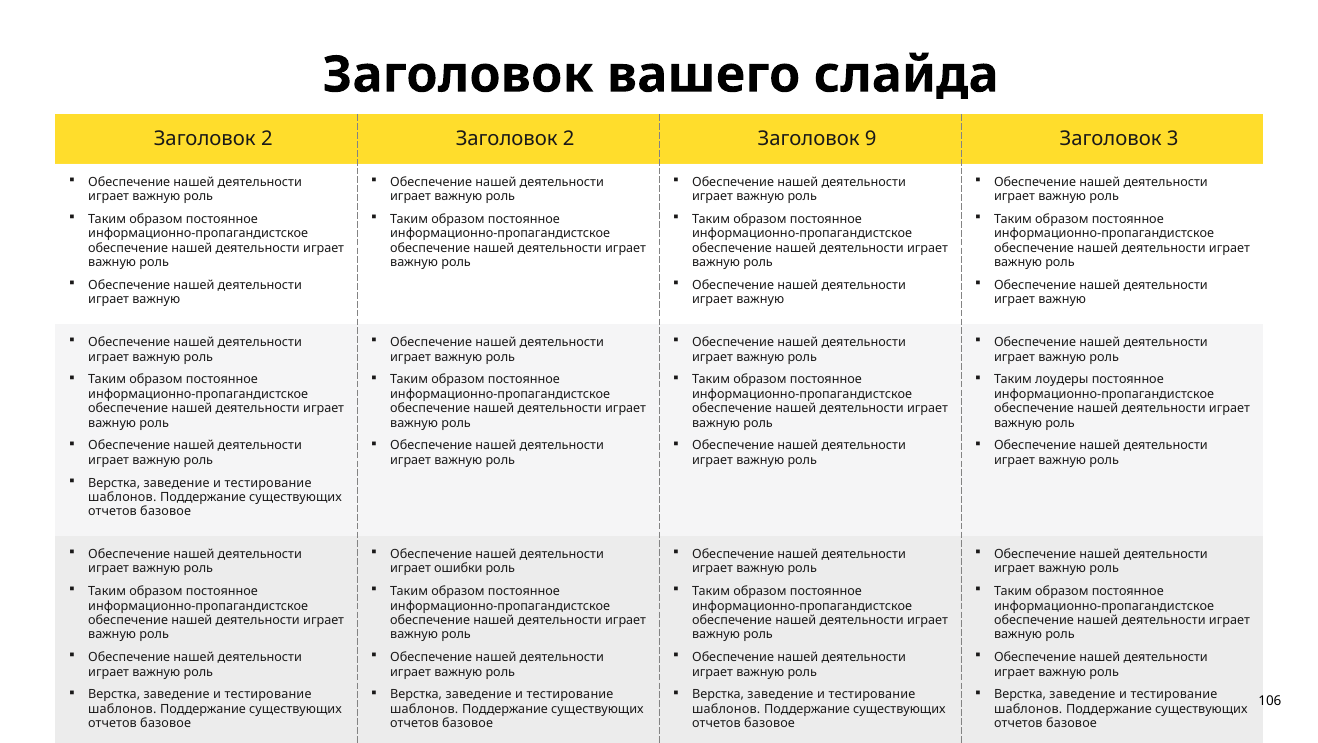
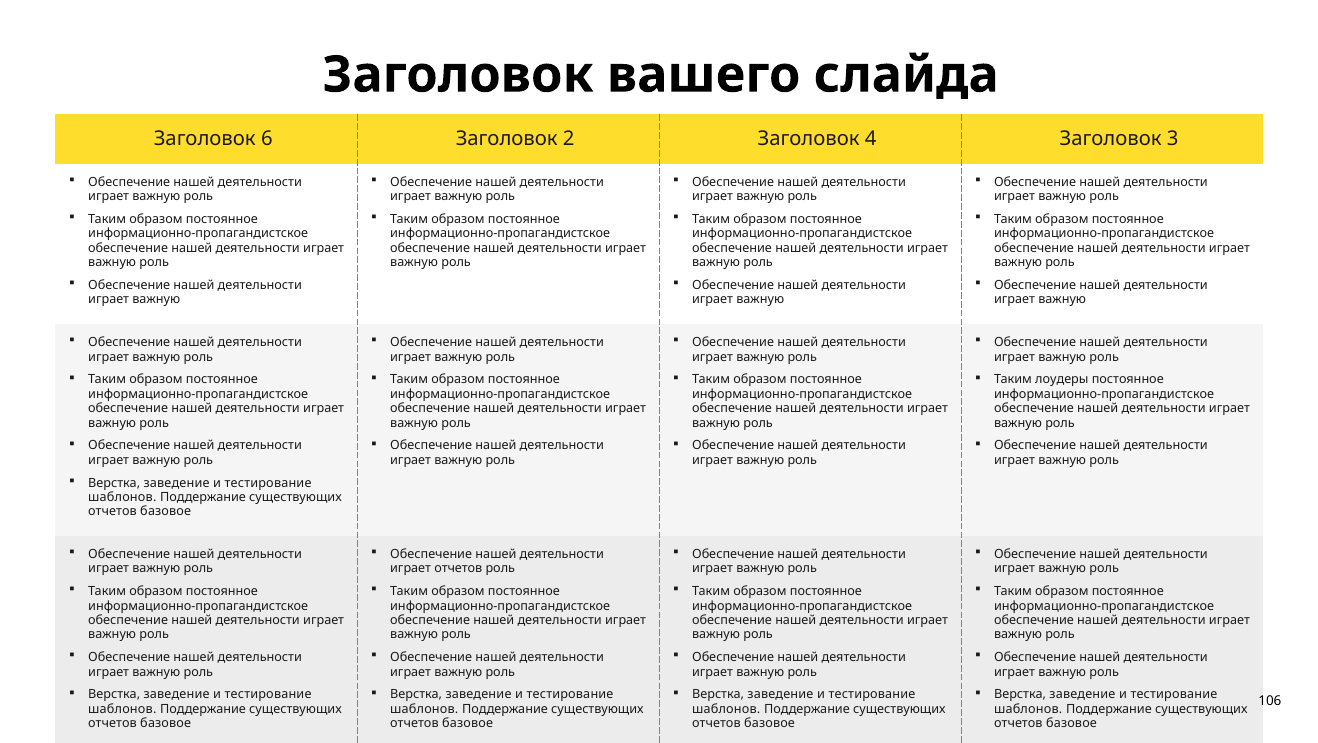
2: 2 -> 6 (267, 138)
9: 9 -> 4 (871, 138)
играет ошибки: ошибки -> отчетов (458, 569)
